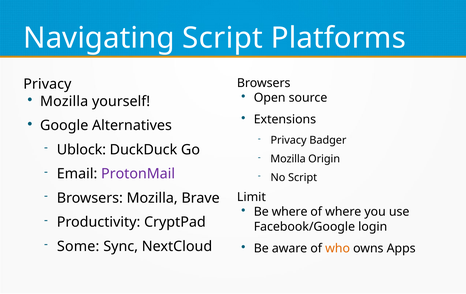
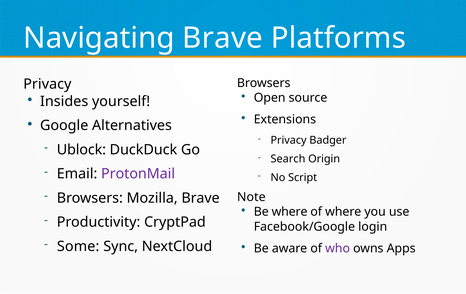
Navigating Script: Script -> Brave (223, 38)
Mozilla: Mozilla -> Insides (64, 101)
Mozilla: Mozilla -> Search (288, 159)
Limit: Limit -> Note (251, 197)
who colour: orange -> purple (338, 248)
